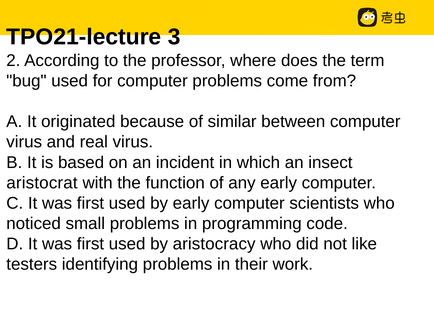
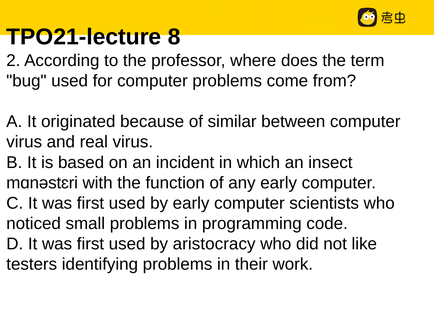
3: 3 -> 8 (174, 37)
aristocrat: aristocrat -> mɑnəstɛri (42, 182)
